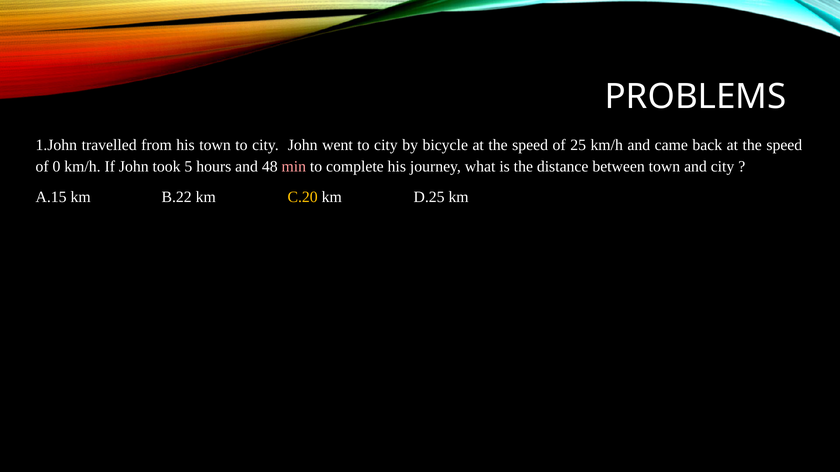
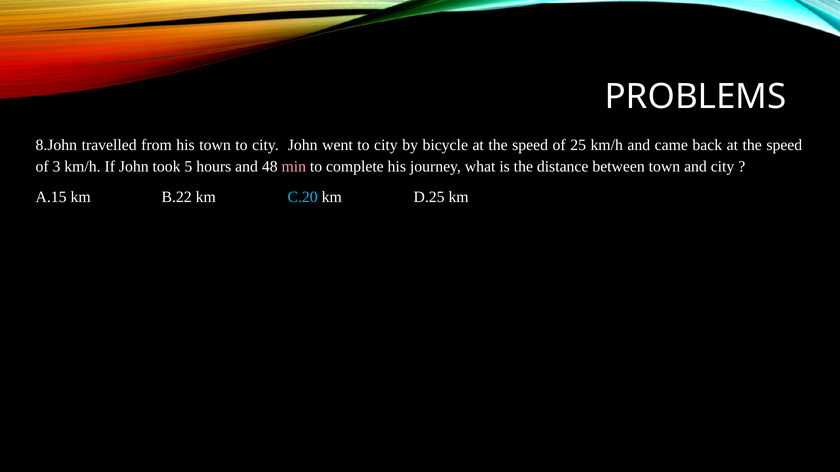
1.John: 1.John -> 8.John (56, 145)
0: 0 -> 3 (56, 167)
C.20 colour: yellow -> light blue (303, 197)
